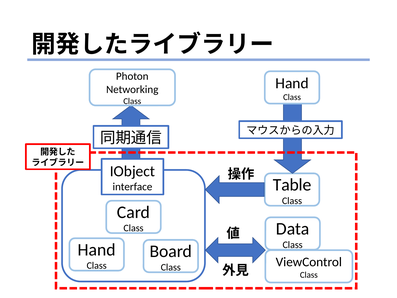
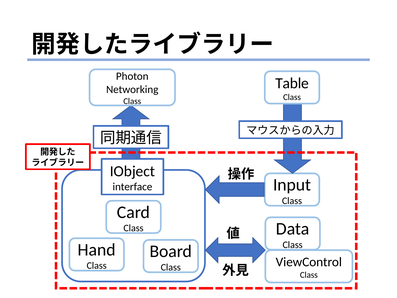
Hand: Hand -> Table (292, 83)
Table: Table -> Input (292, 185)
